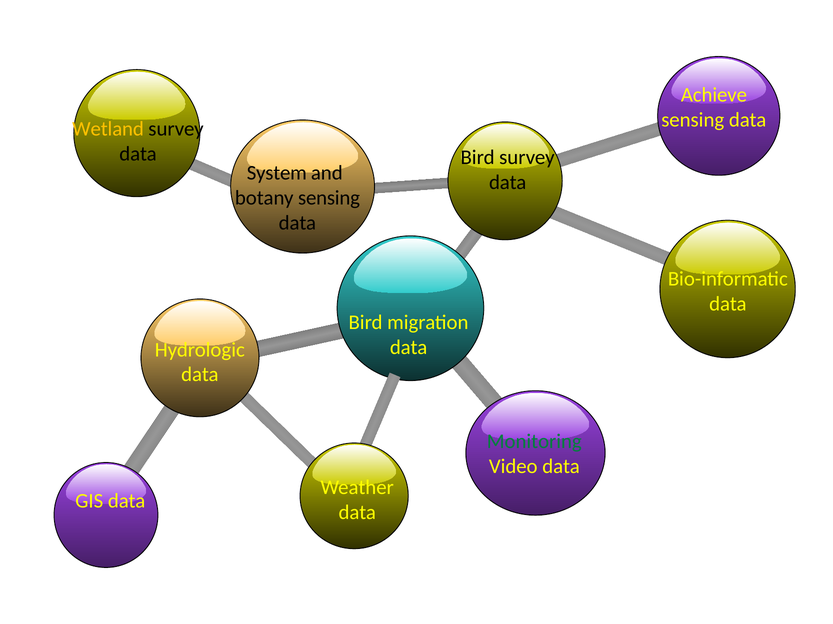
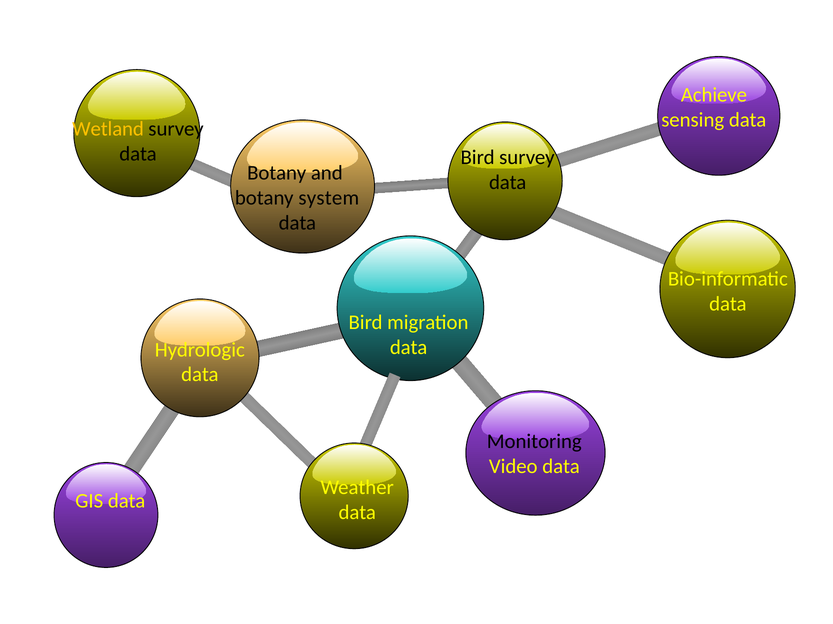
System: System -> Botany (277, 173)
botany sensing: sensing -> system (329, 198)
Monitoring colour: green -> black (534, 442)
